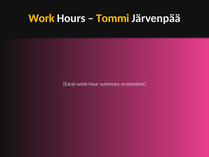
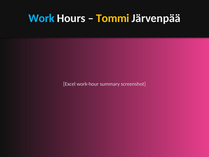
Work colour: yellow -> light blue (41, 18)
